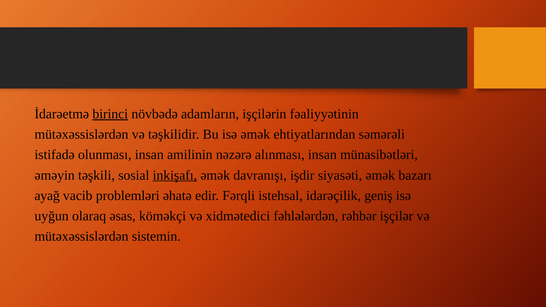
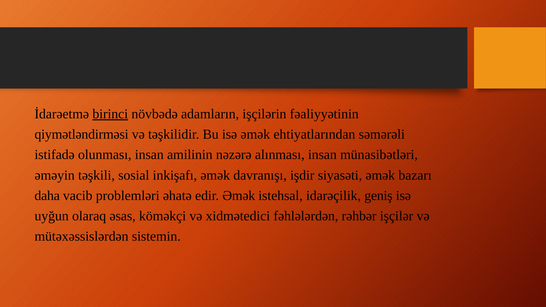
mütəxəssislərdən: mütəxəssislərdən -> qiymətləndirməsi (82, 134)
inkişafı underline: present -> none (175, 175)
ayağ: ayağ -> daha (47, 196)
edir Fərqli: Fərqli -> Əmək (239, 196)
